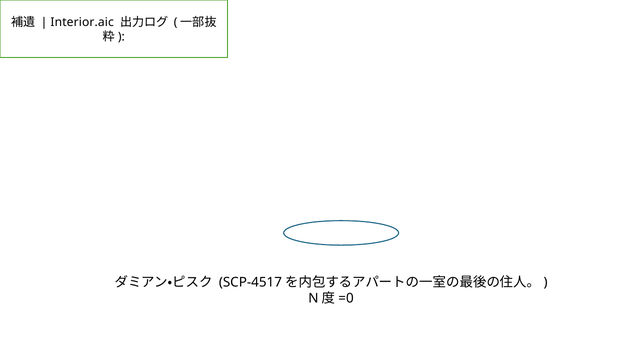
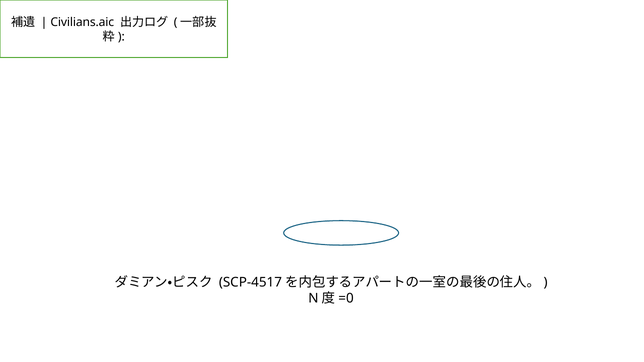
Interior.aic: Interior.aic -> Civilians.aic (82, 22)
